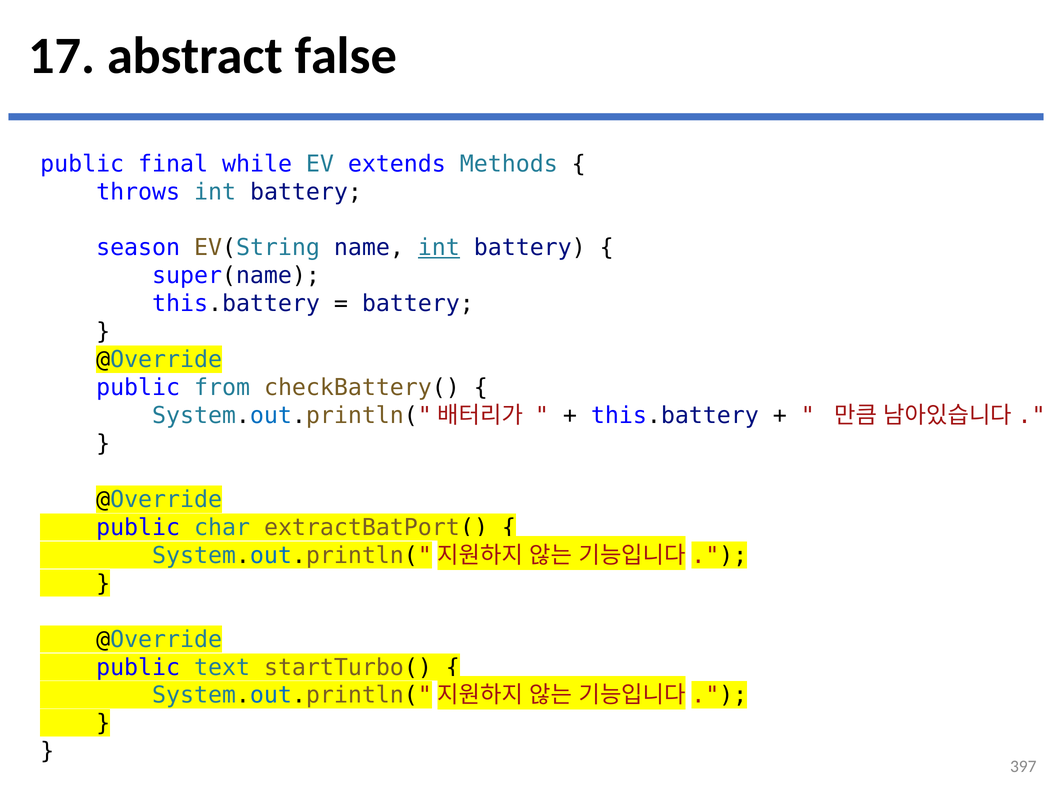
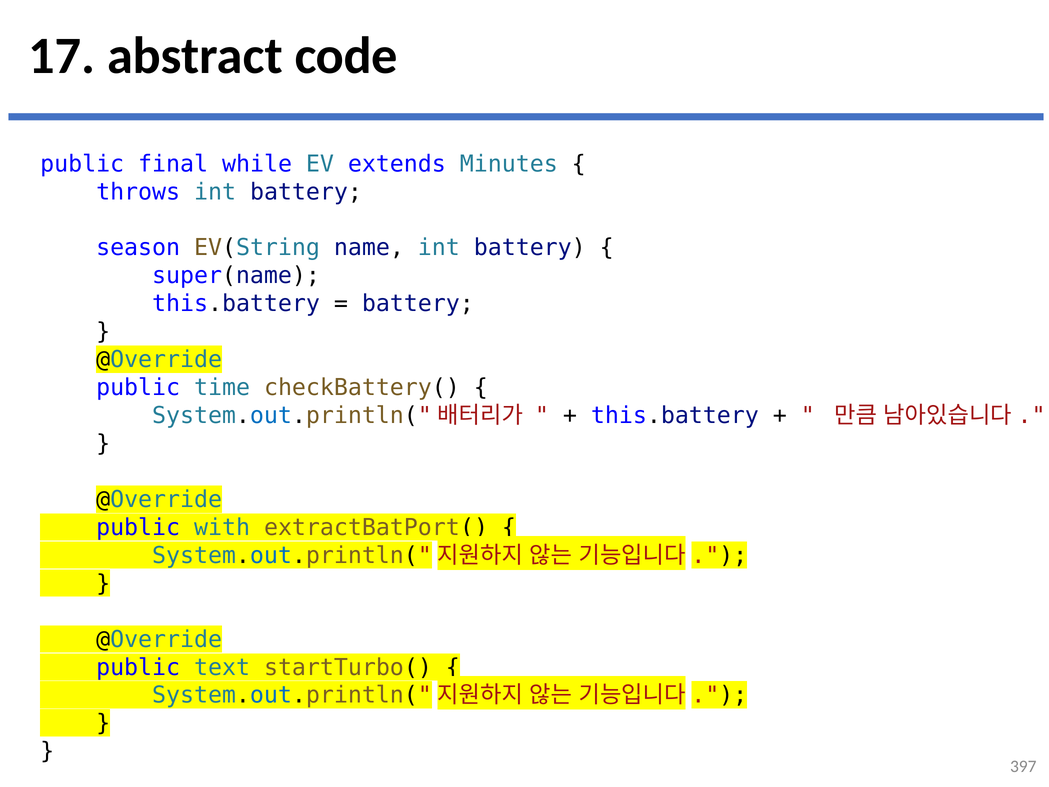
false: false -> code (346, 56)
Methods: Methods -> Minutes (509, 164)
int underline: present -> none (439, 248)
from: from -> time (222, 388)
char: char -> with (222, 527)
